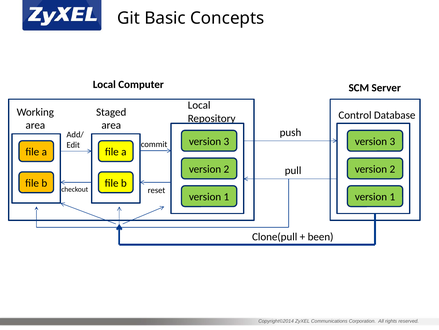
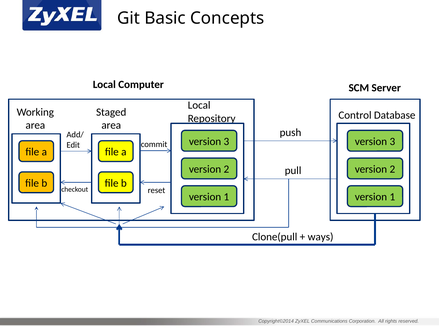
been: been -> ways (321, 236)
